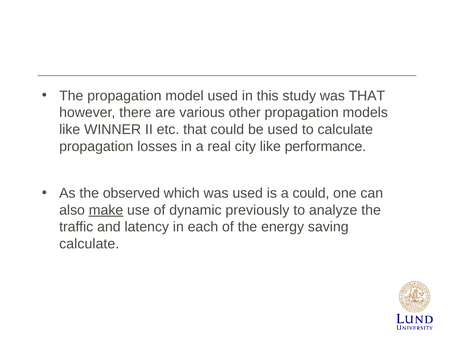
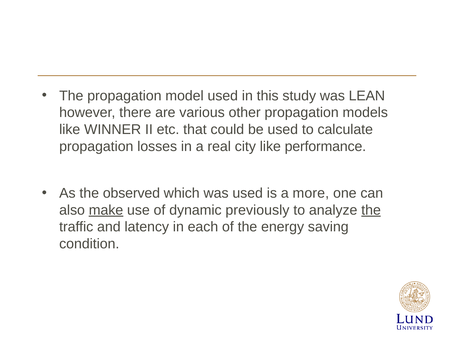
was THAT: THAT -> LEAN (367, 96)
a could: could -> more (311, 193)
the underline: none -> present (371, 210)
calculate: calculate -> condition (89, 244)
